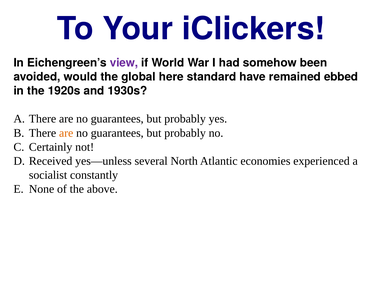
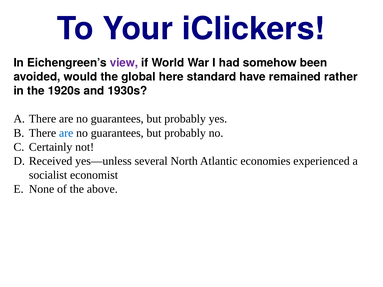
ebbed: ebbed -> rather (341, 77)
are colour: orange -> blue (66, 133)
constantly: constantly -> economist (94, 175)
